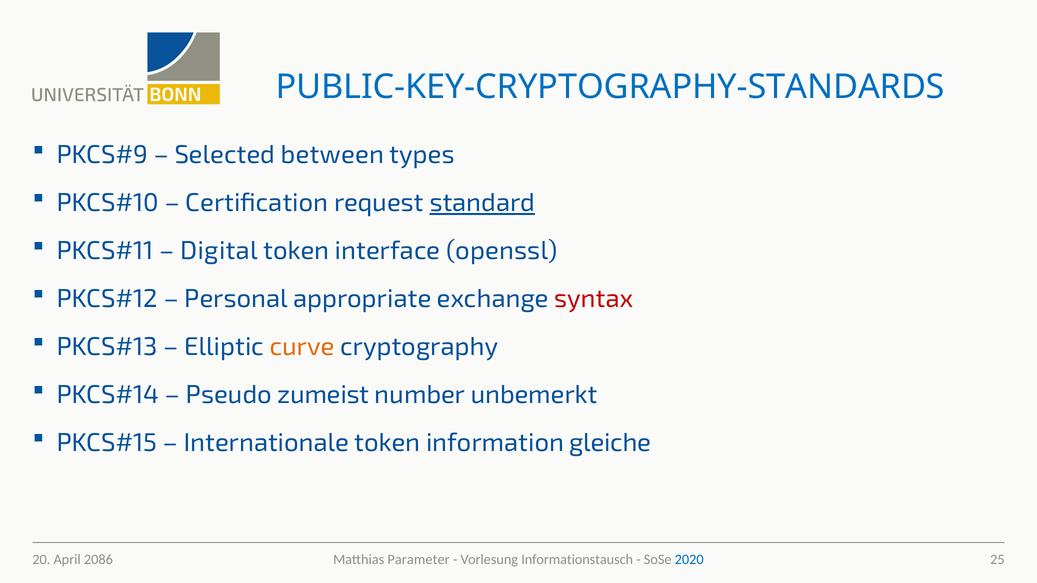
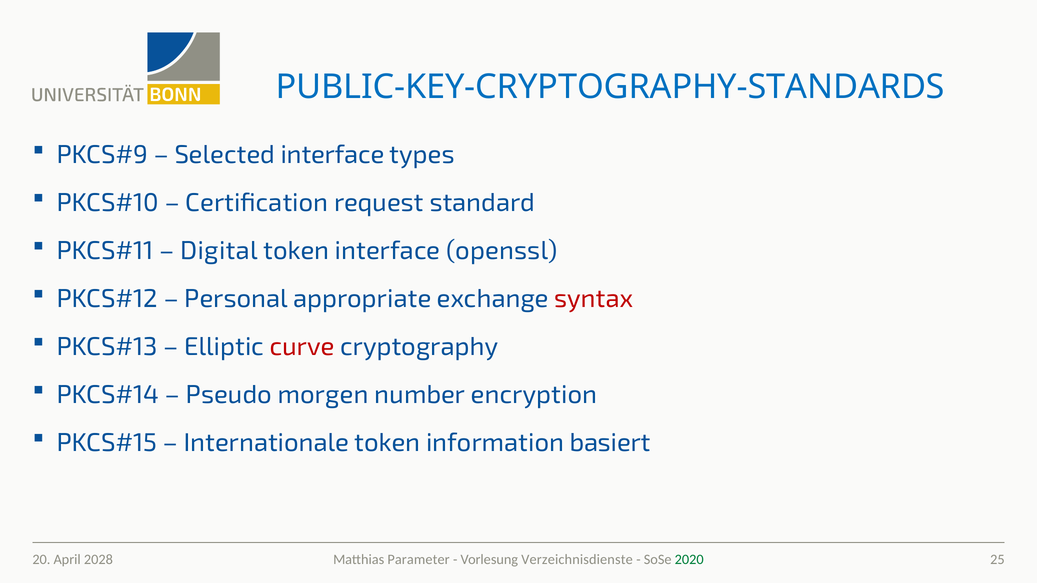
Selected between: between -> interface (333, 155)
standard underline: present -> none (482, 203)
curve colour: orange -> red (302, 347)
zumeist: zumeist -> morgen (323, 395)
unbemerkt: unbemerkt -> encryption (534, 395)
gleiche: gleiche -> basiert (610, 443)
Informationstausch: Informationstausch -> Verzeichnisdienste (577, 560)
2020 colour: blue -> green (689, 560)
2086: 2086 -> 2028 (98, 560)
